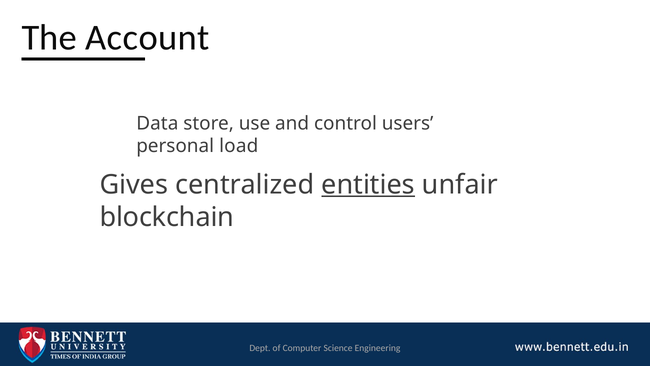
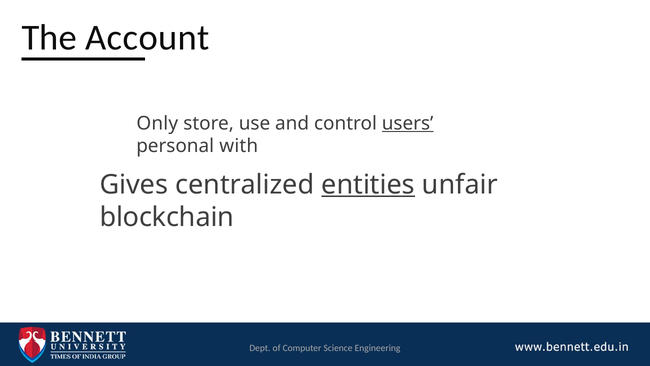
Data: Data -> Only (157, 123)
users underline: none -> present (408, 123)
load: load -> with (239, 146)
